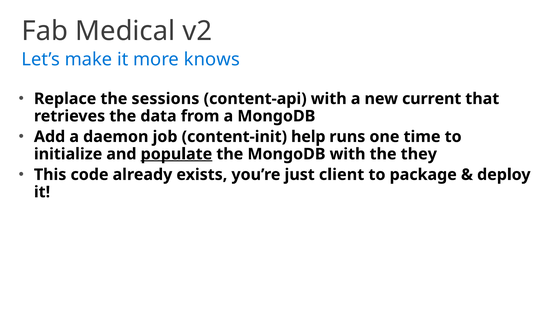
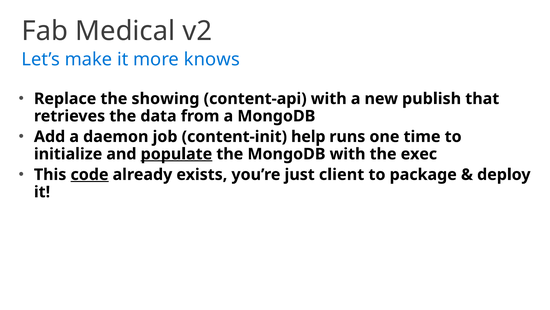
sessions: sessions -> showing (165, 99)
current: current -> publish (432, 99)
they: they -> exec (419, 154)
code underline: none -> present (90, 174)
